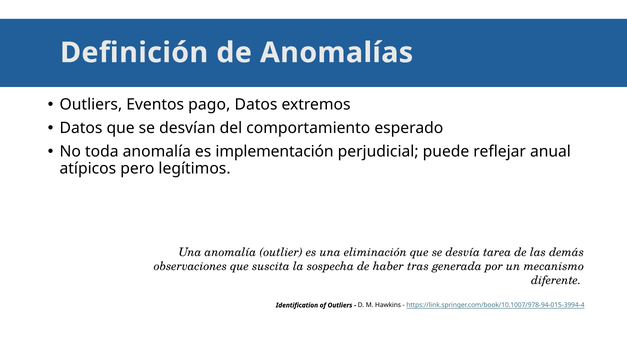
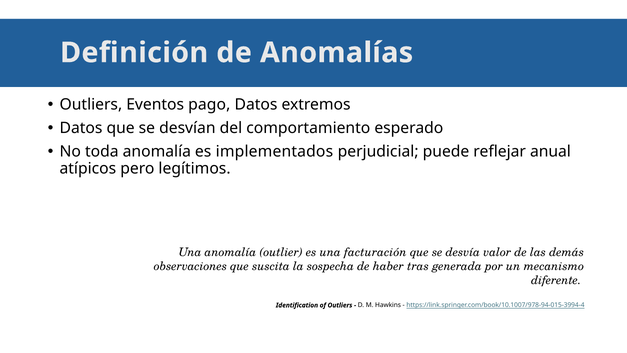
implementación: implementación -> implementados (274, 152)
eliminación: eliminación -> facturación (375, 252)
tarea: tarea -> valor (497, 252)
